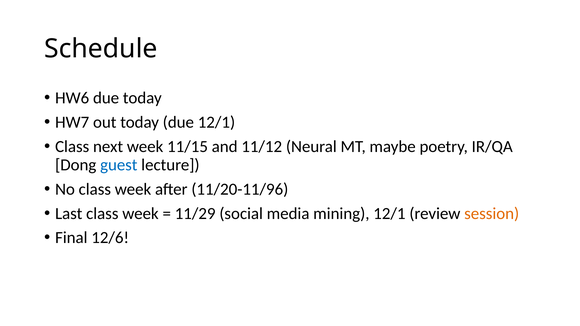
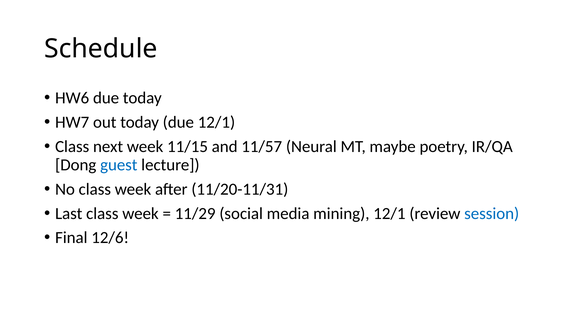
11/12: 11/12 -> 11/57 (262, 147)
11/20-11/96: 11/20-11/96 -> 11/20-11/31 (240, 189)
session colour: orange -> blue (492, 214)
